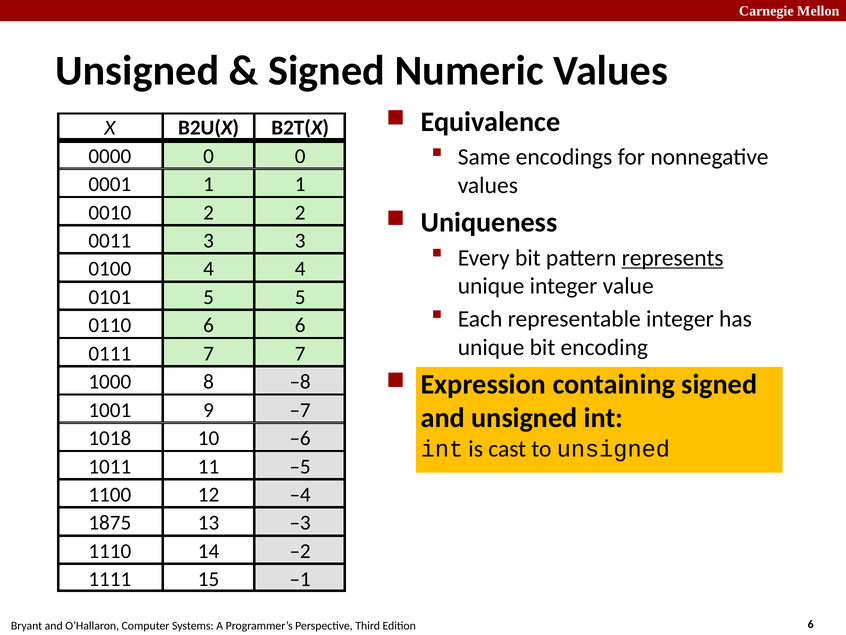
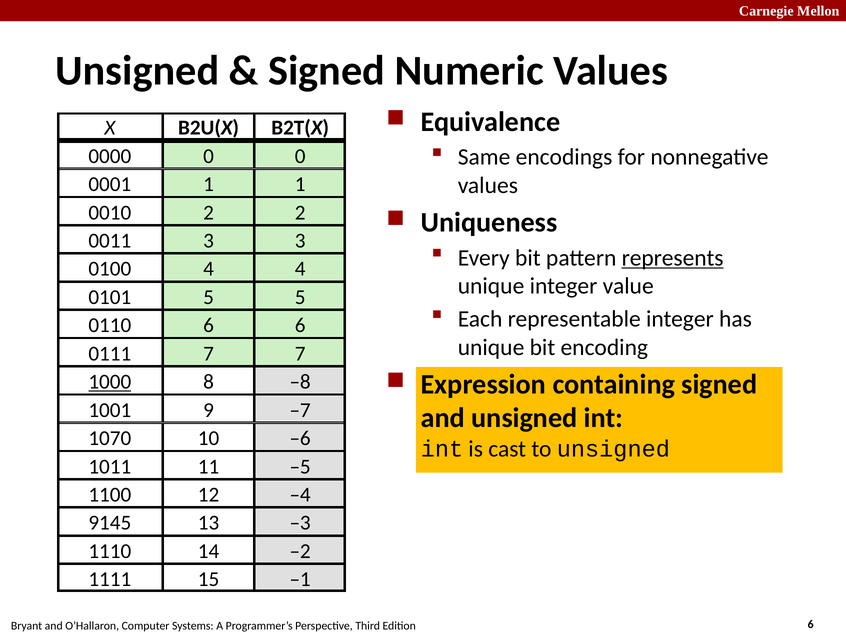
1000 underline: none -> present (110, 382)
1018: 1018 -> 1070 (110, 438)
1875: 1875 -> 9145 (110, 523)
